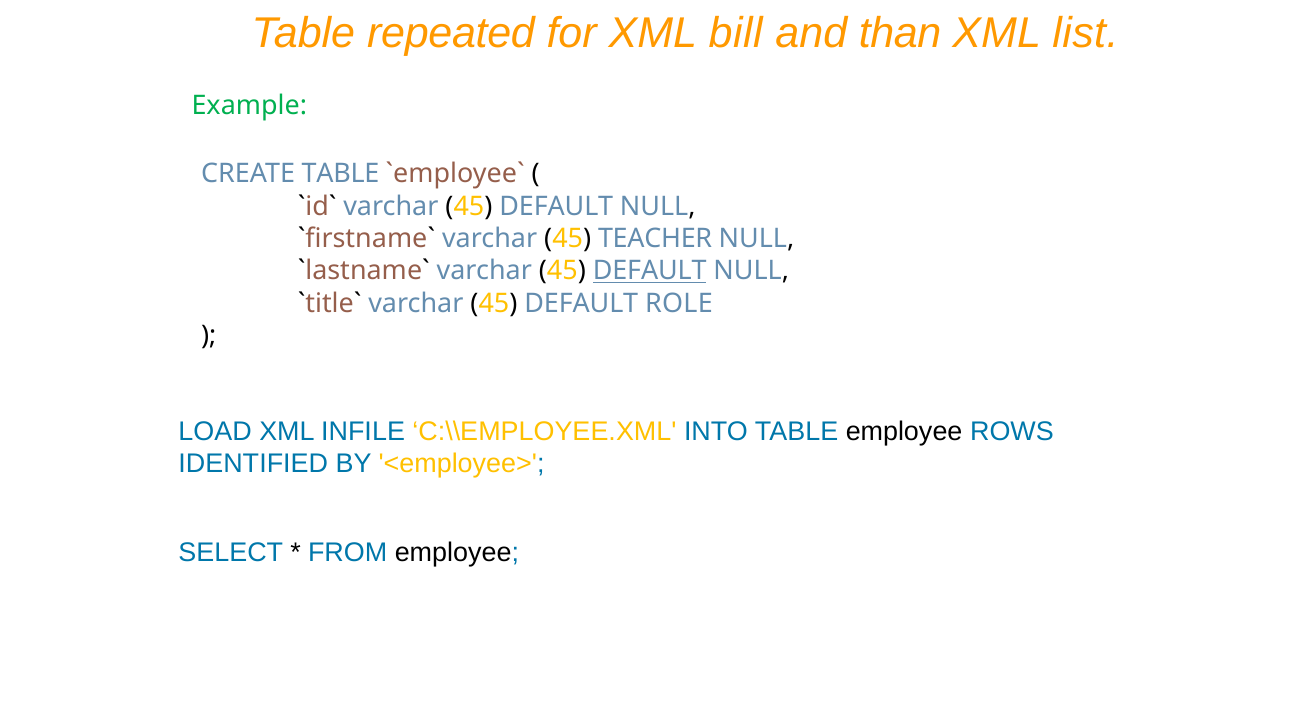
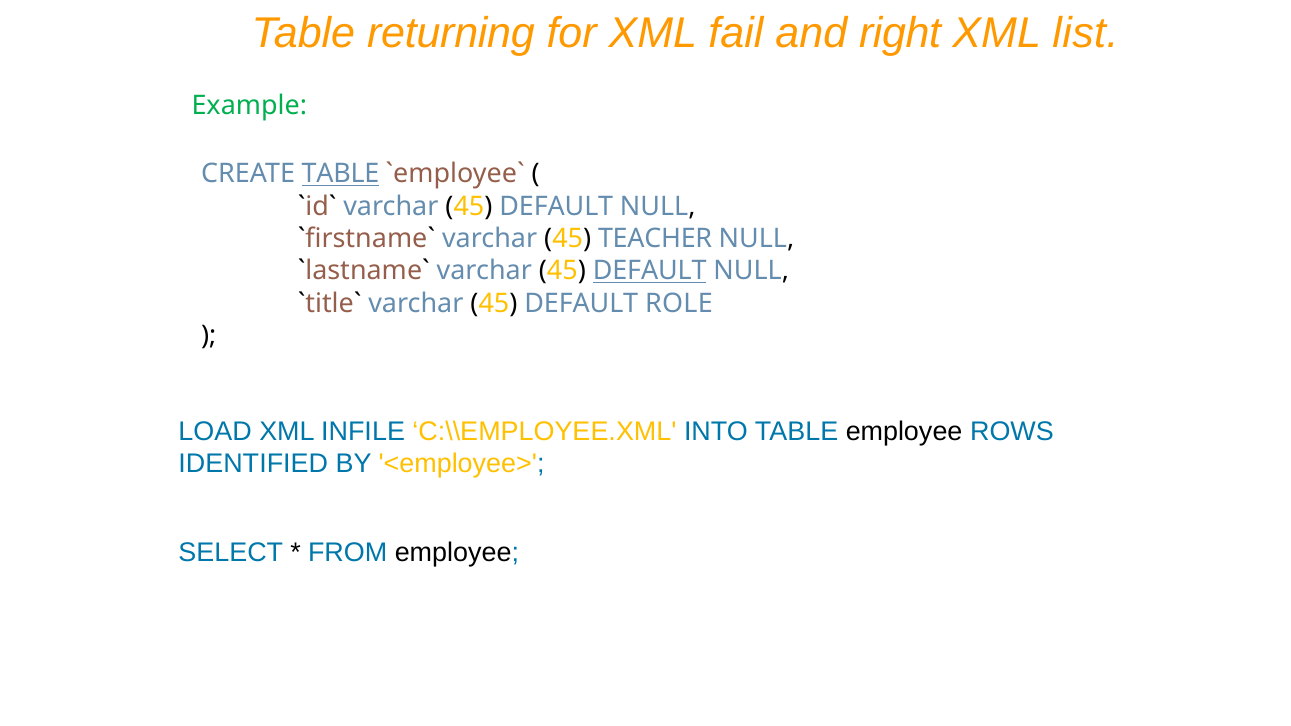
repeated: repeated -> returning (451, 34)
bill: bill -> fail (736, 34)
than: than -> right (900, 34)
TABLE underline: none -> present (340, 174)
